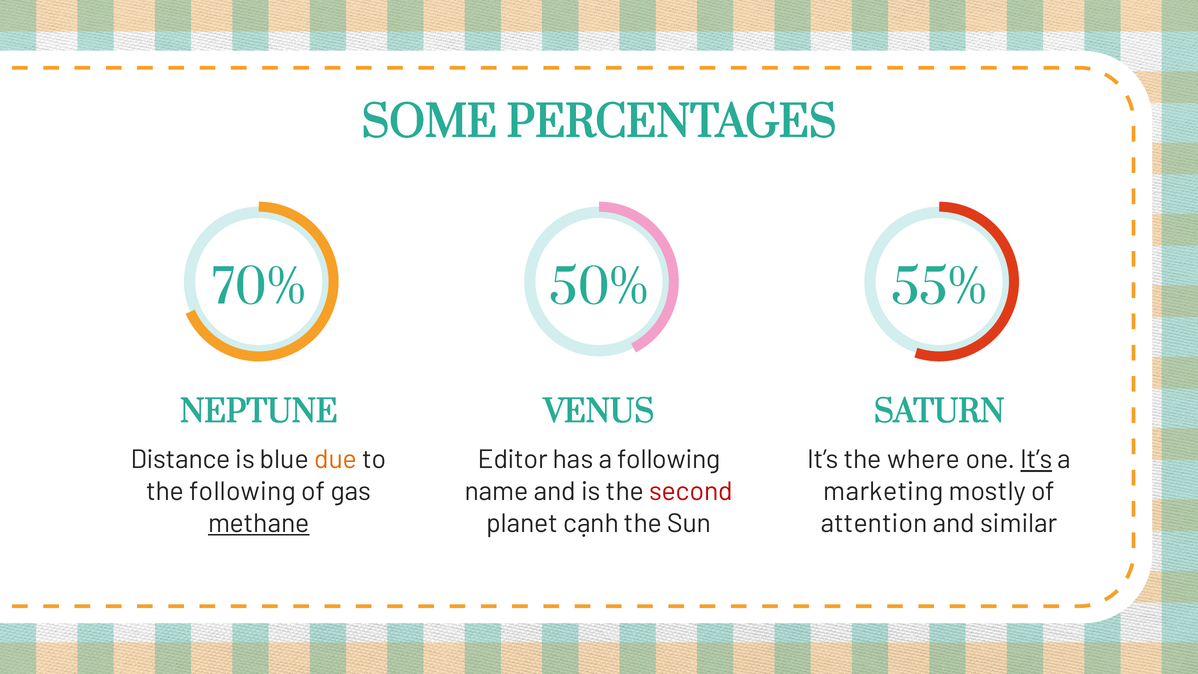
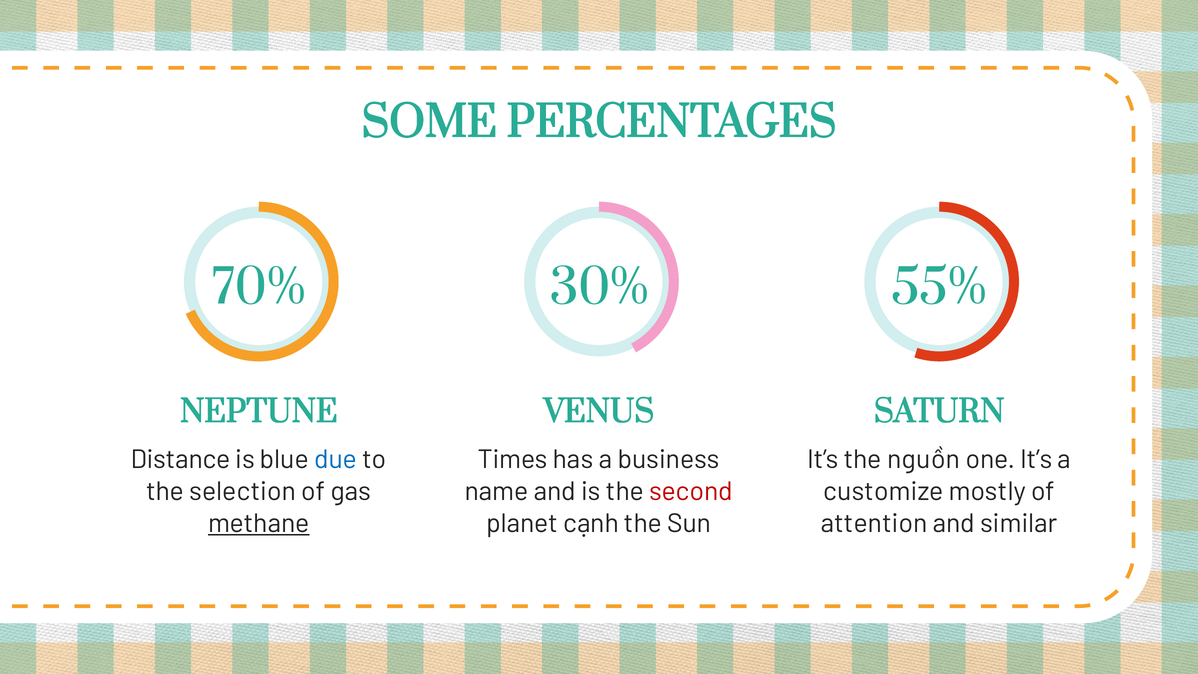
50%: 50% -> 30% (599, 288)
due colour: orange -> blue (336, 460)
Editor: Editor -> Times (513, 460)
a following: following -> business (669, 460)
where: where -> nguồn (924, 460)
It’s underline: present -> none (1036, 460)
the following: following -> selection (243, 491)
marketing: marketing -> customize (883, 491)
